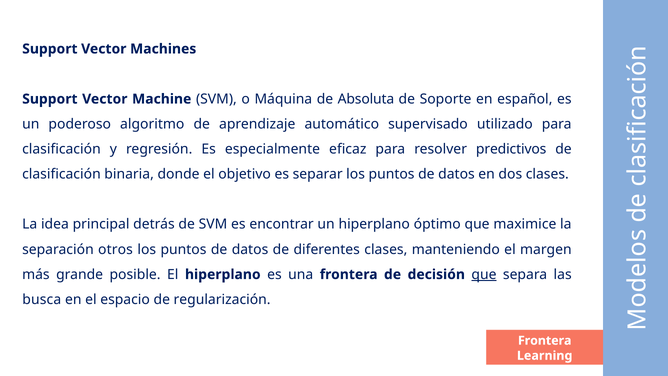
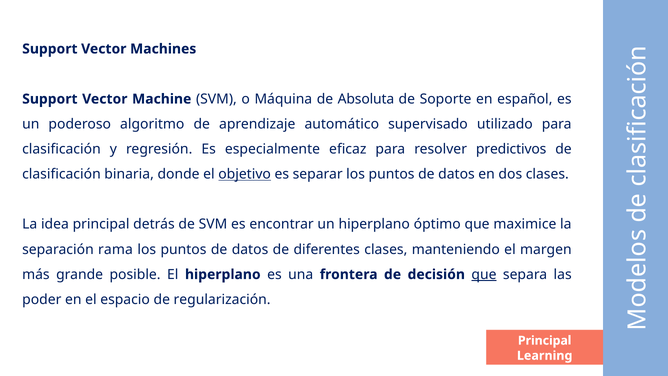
objetivo underline: none -> present (245, 174)
otros: otros -> rama (116, 249)
busca: busca -> poder (42, 299)
Frontera: Frontera -> Principal (545, 340)
